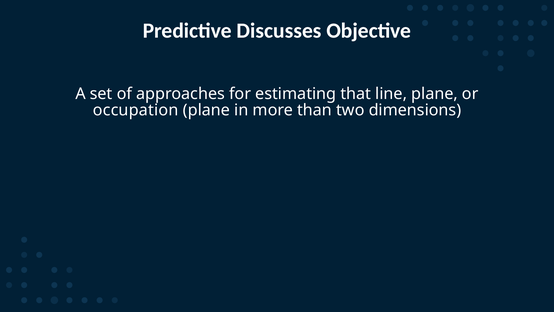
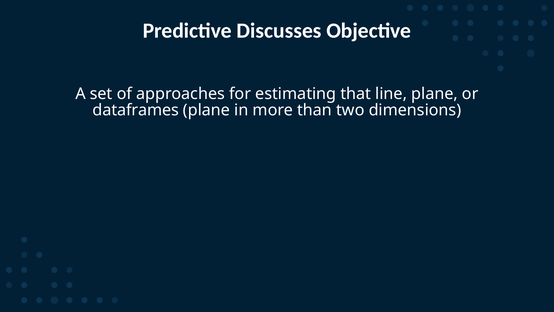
occupation: occupation -> dataframes (136, 110)
